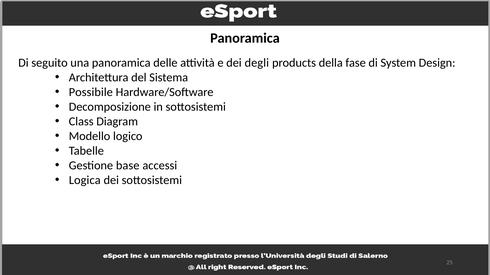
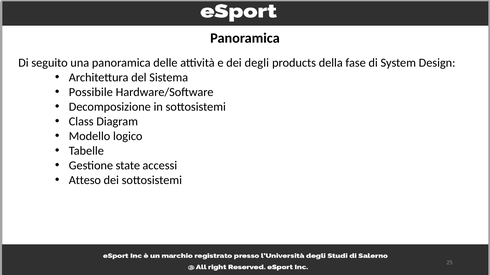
base: base -> state (128, 166)
Logica: Logica -> Atteso (85, 180)
